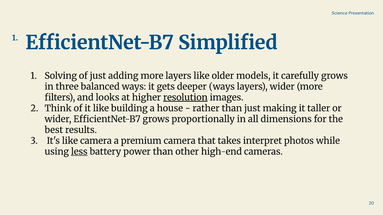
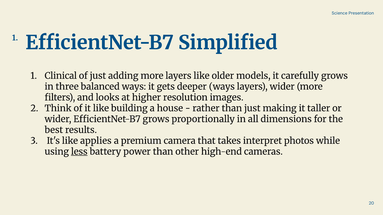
Solving: Solving -> Clinical (61, 76)
resolution underline: present -> none (185, 98)
like camera: camera -> applies (96, 141)
